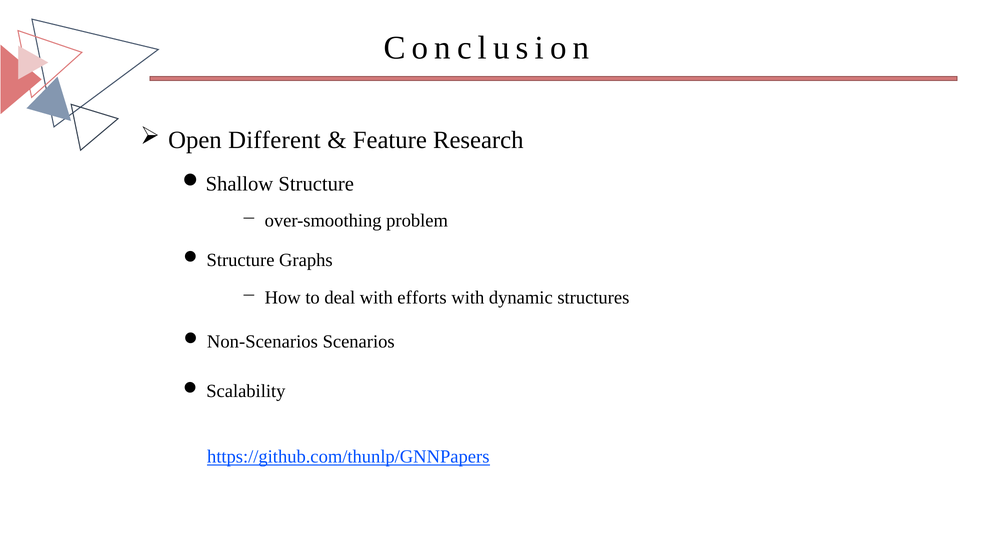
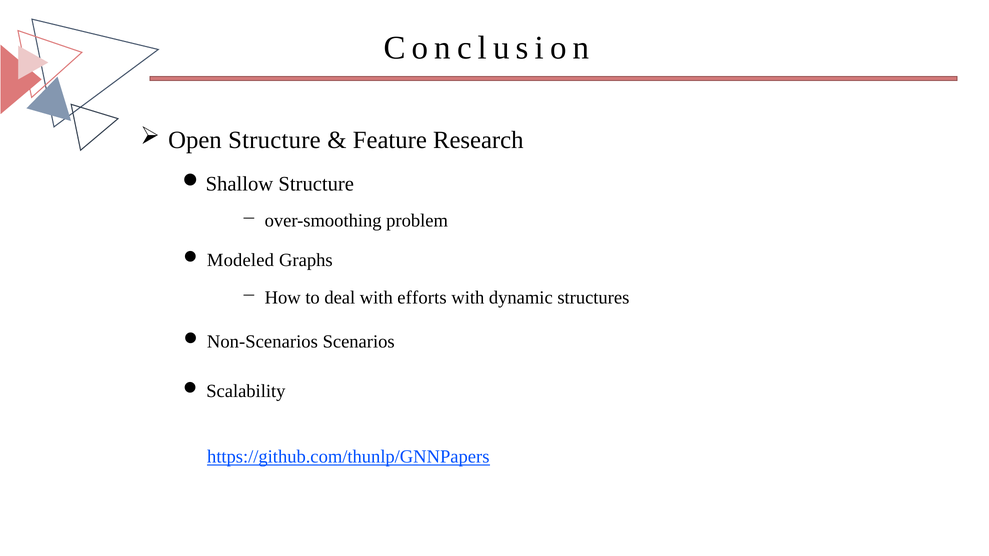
Open Different: Different -> Structure (274, 140)
Structure: Structure -> Modeled (240, 260)
